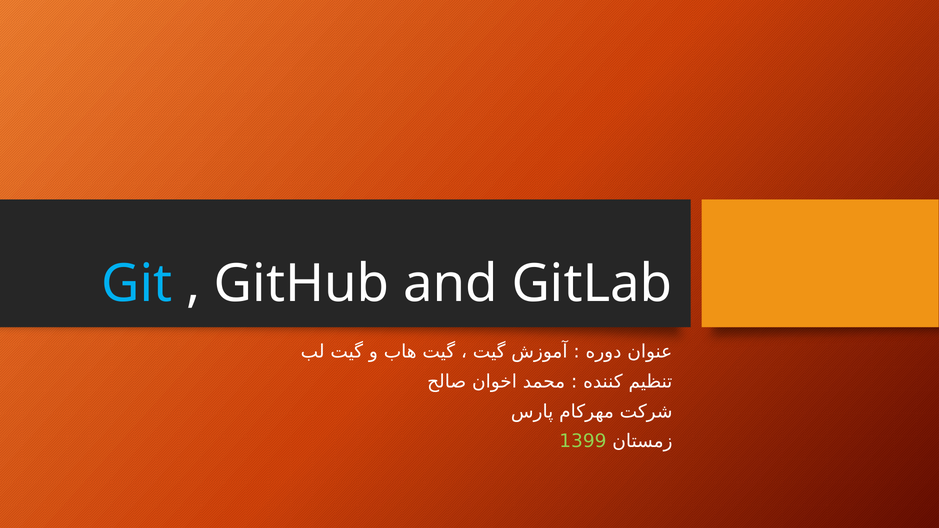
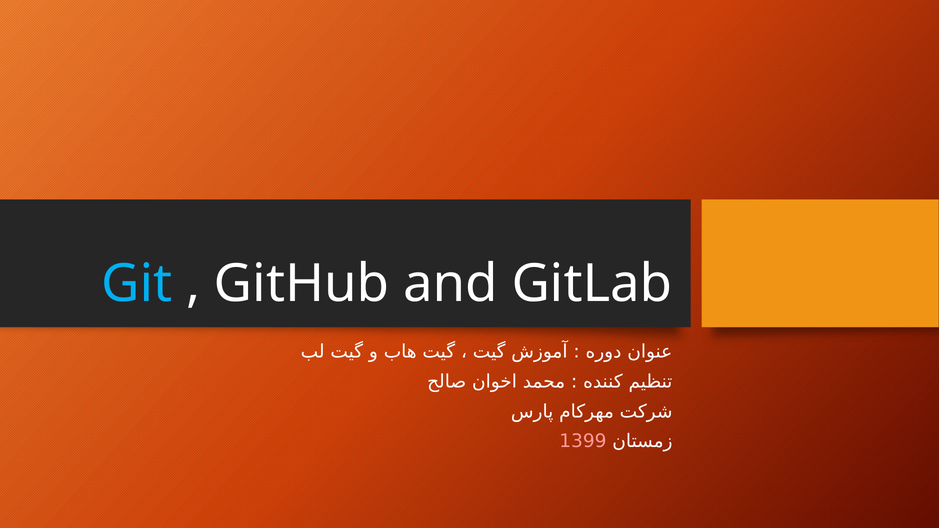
1399 colour: light green -> pink (583, 441)
